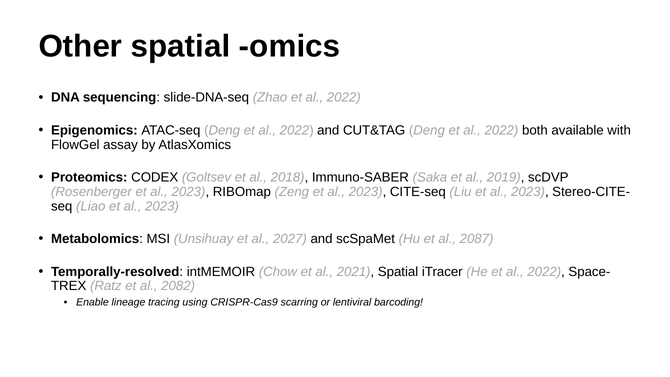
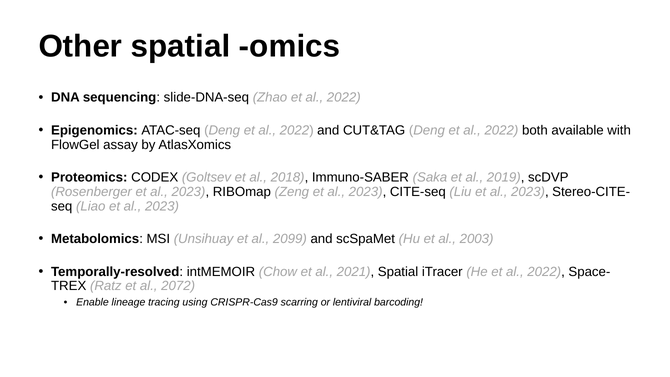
2027: 2027 -> 2099 (290, 239)
2087: 2087 -> 2003 (477, 239)
2082: 2082 -> 2072 (178, 286)
